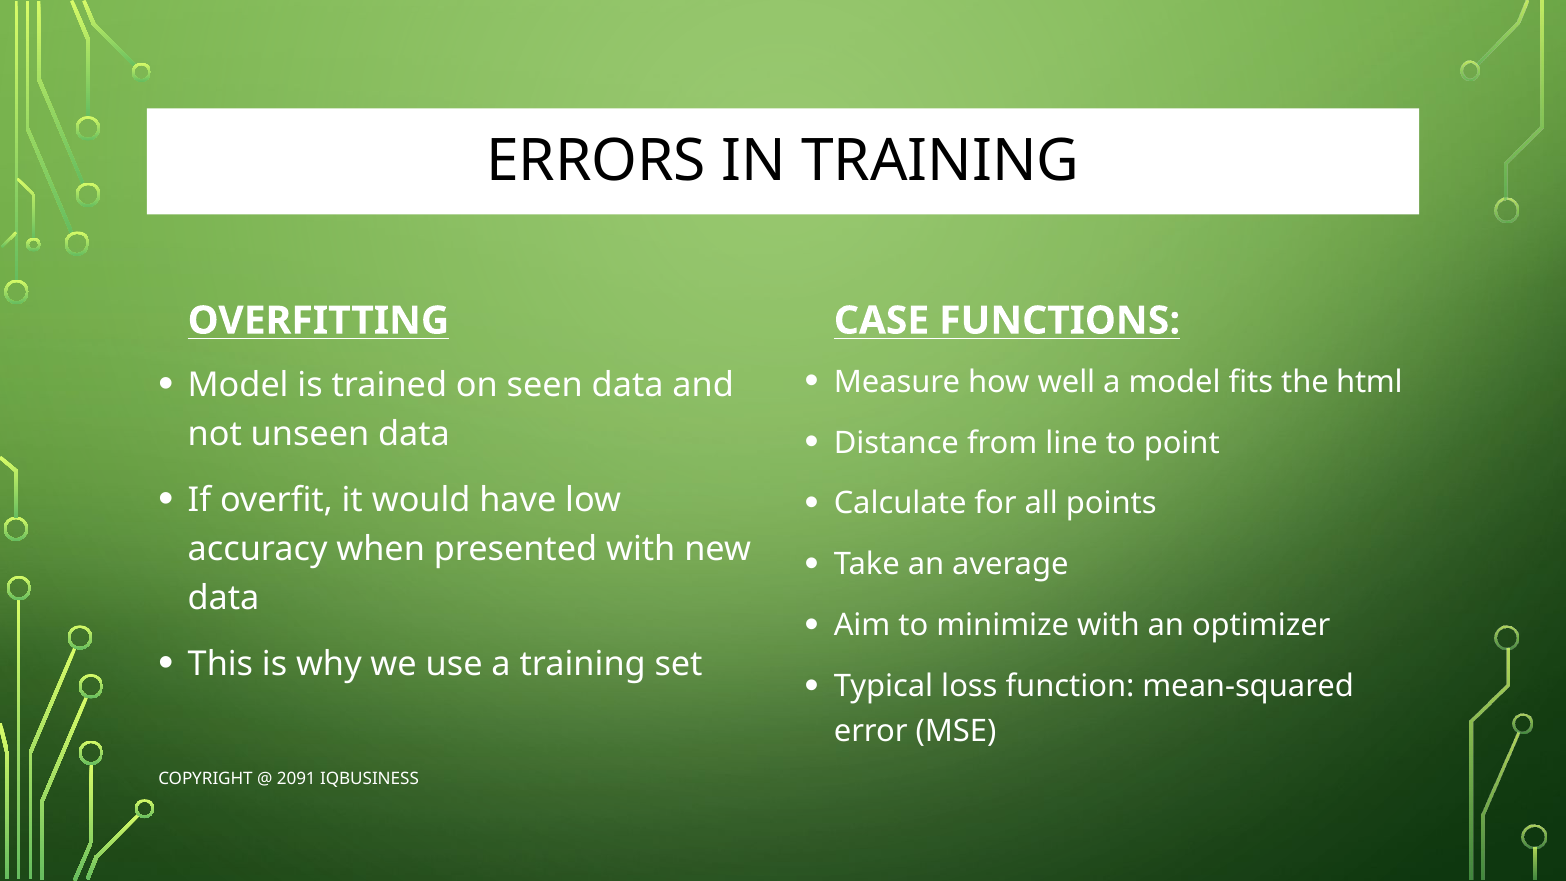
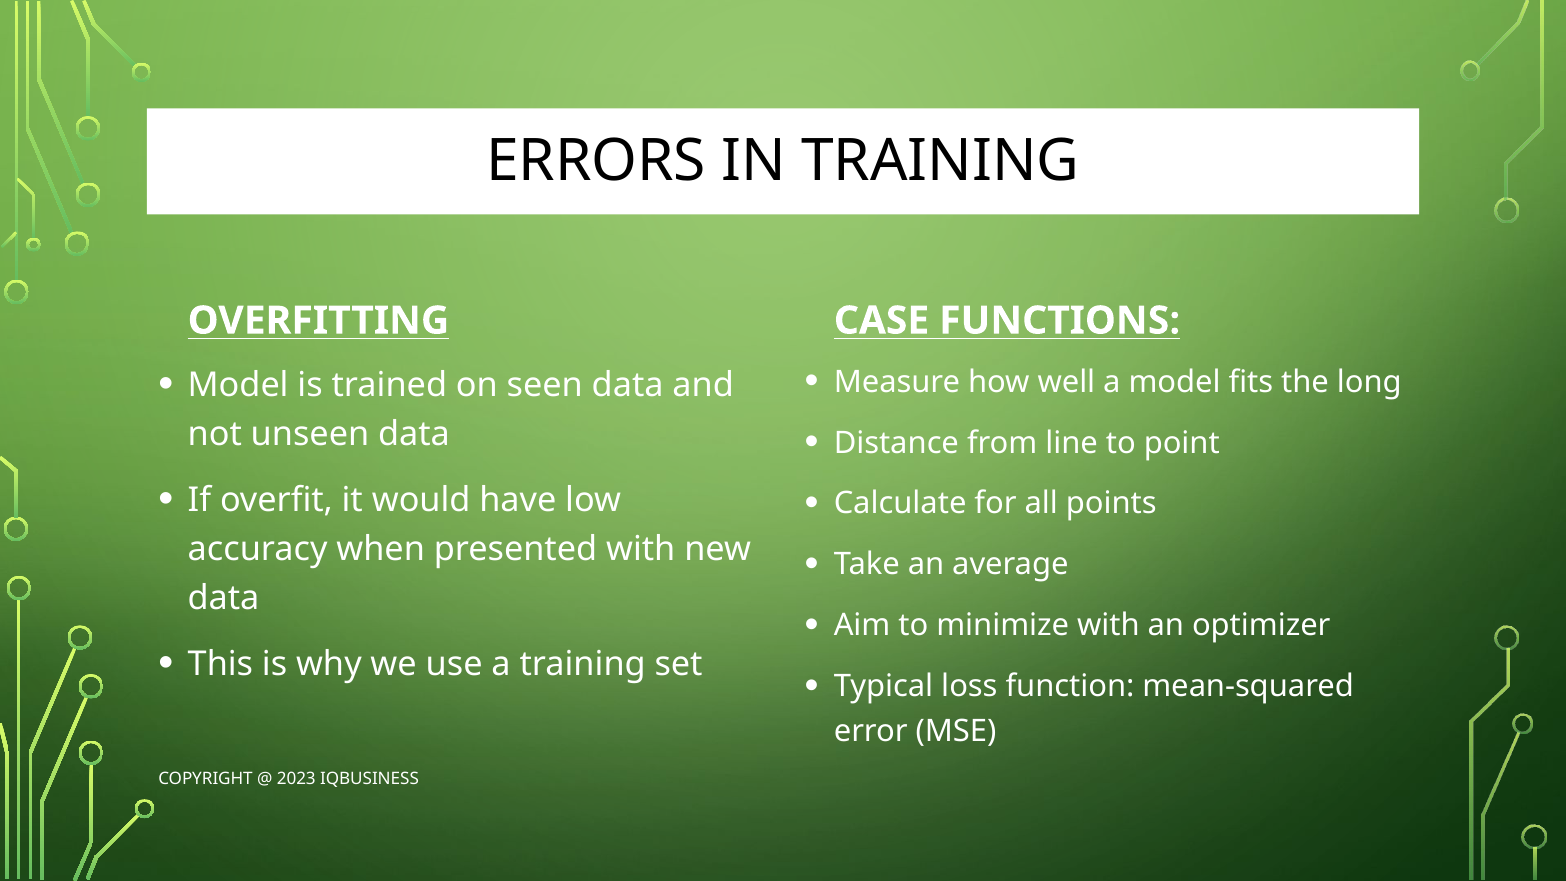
html: html -> long (1369, 382)
2091: 2091 -> 2023 (296, 779)
